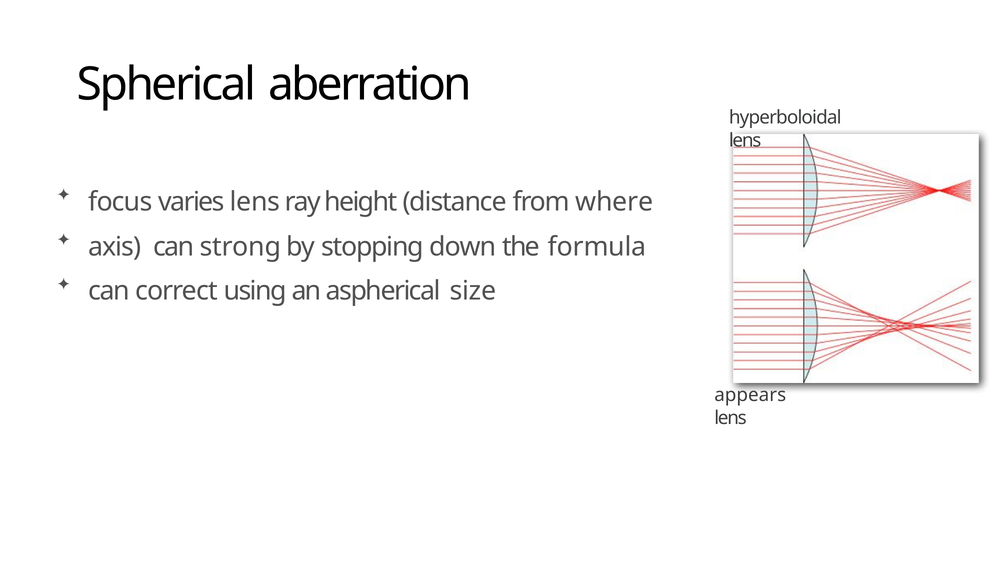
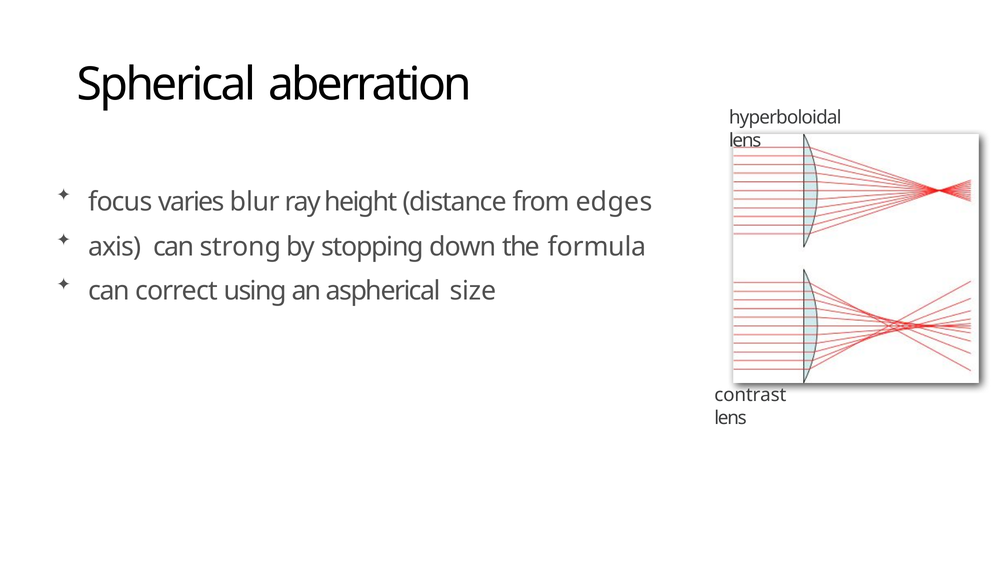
varies lens: lens -> blur (255, 202)
where: where -> edges (614, 202)
appears: appears -> contrast (750, 395)
